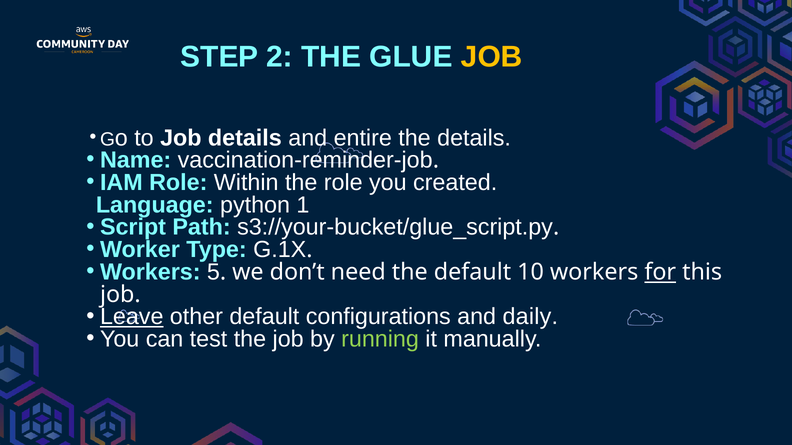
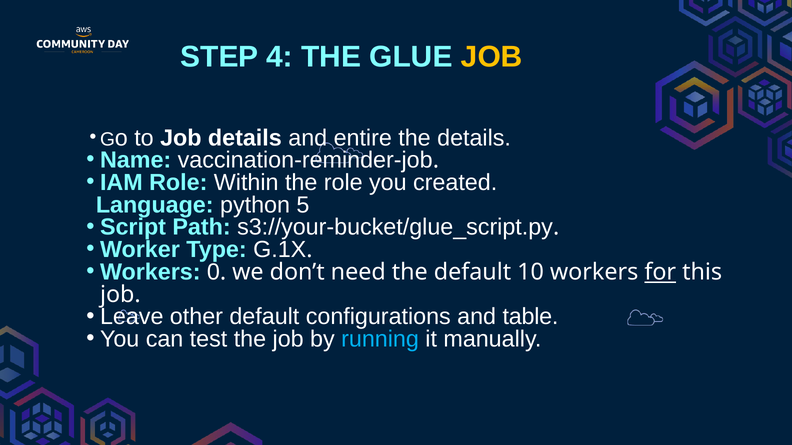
2: 2 -> 4 (280, 57)
1: 1 -> 5 (303, 205)
5: 5 -> 0 (213, 272)
Leave underline: present -> none (132, 317)
daily: daily -> table (530, 317)
running colour: light green -> light blue (380, 340)
